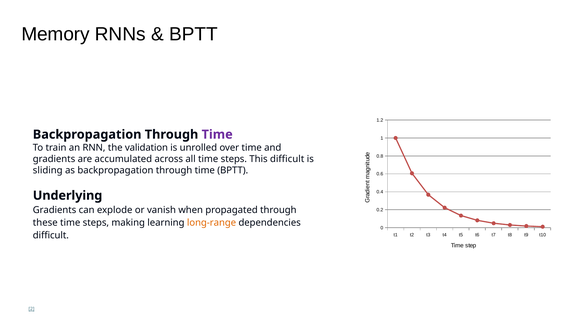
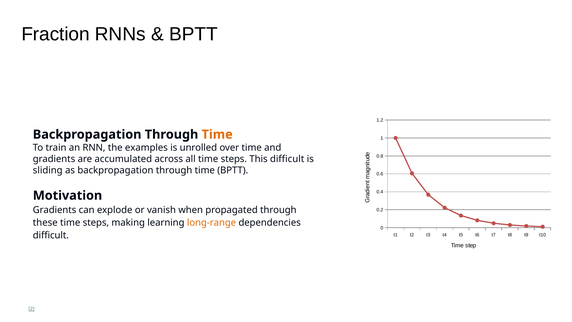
Memory: Memory -> Fraction (56, 34)
Time colour: purple -> orange (217, 134)
validation: validation -> examples (146, 147)
Underlying: Underlying -> Motivation (68, 195)
